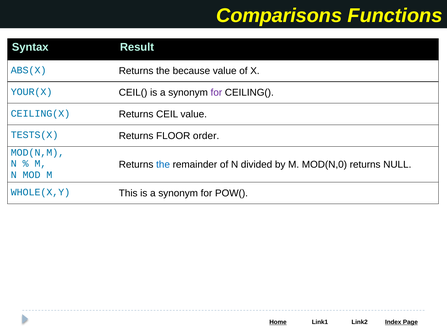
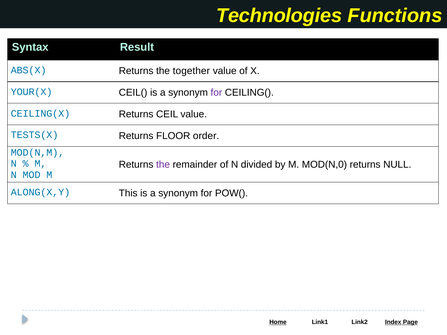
Comparisons: Comparisons -> Technologies (279, 16)
because: because -> together (191, 71)
the colour: blue -> purple (163, 165)
WHOLE(X,Y: WHOLE(X,Y -> ALONG(X,Y (40, 192)
